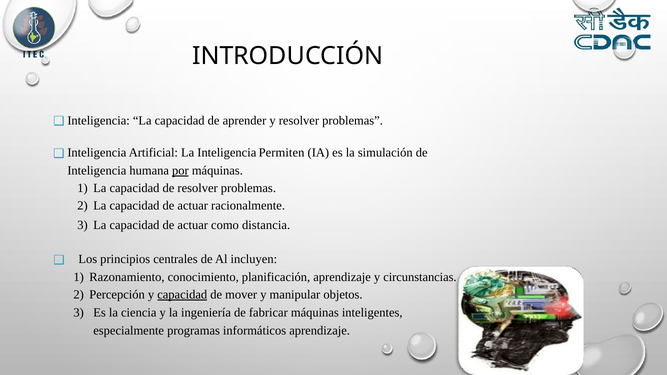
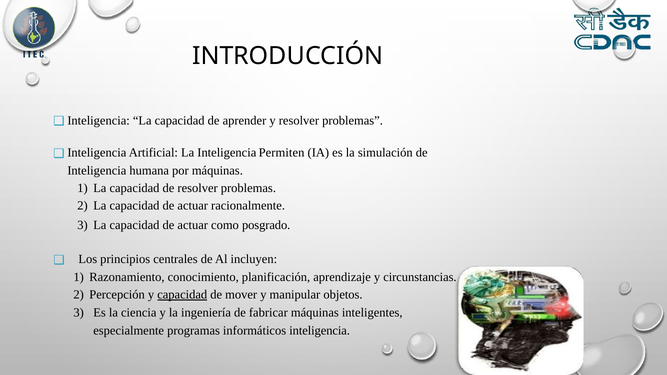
por underline: present -> none (180, 171)
distancia: distancia -> posgrado (266, 225)
informáticos aprendizaje: aprendizaje -> inteligencia (320, 331)
